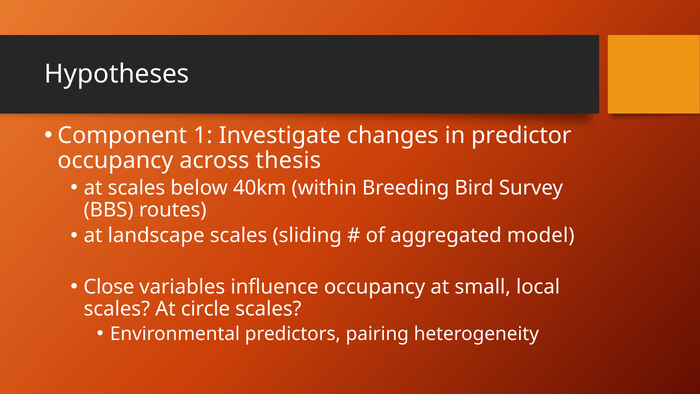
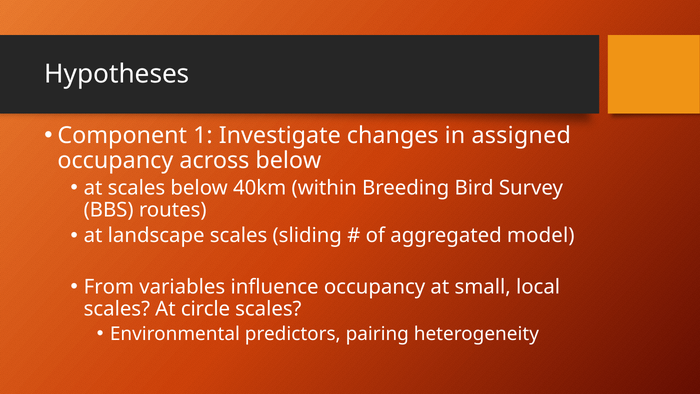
predictor: predictor -> assigned (521, 135)
across thesis: thesis -> below (288, 161)
Close: Close -> From (109, 287)
